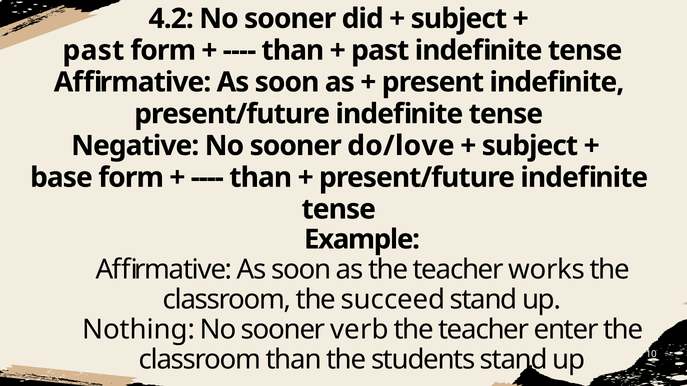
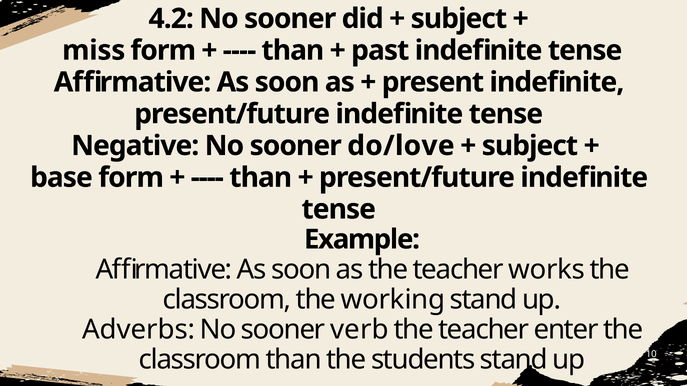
past: past -> miss (94, 50)
succeed: succeed -> working (393, 300)
Nothing: Nothing -> Adverbs (139, 330)
